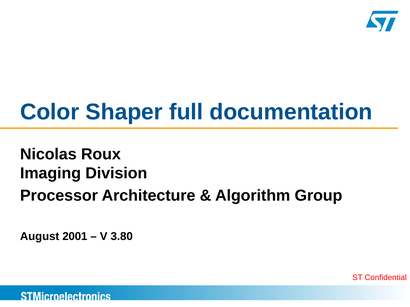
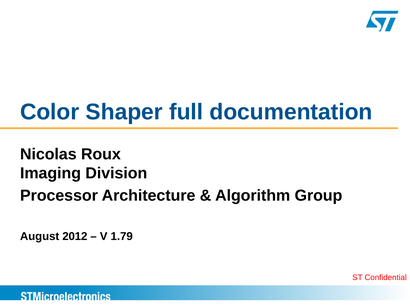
2001: 2001 -> 2012 (75, 237)
3.80: 3.80 -> 1.79 (122, 237)
